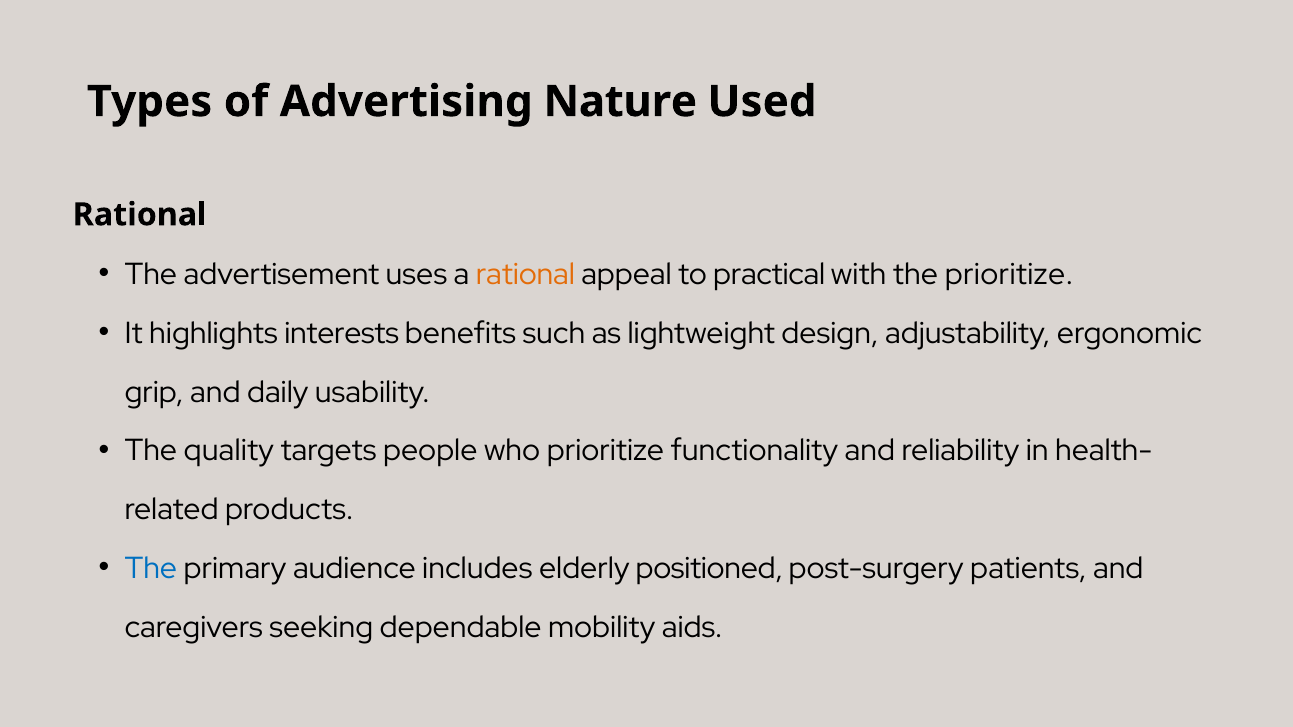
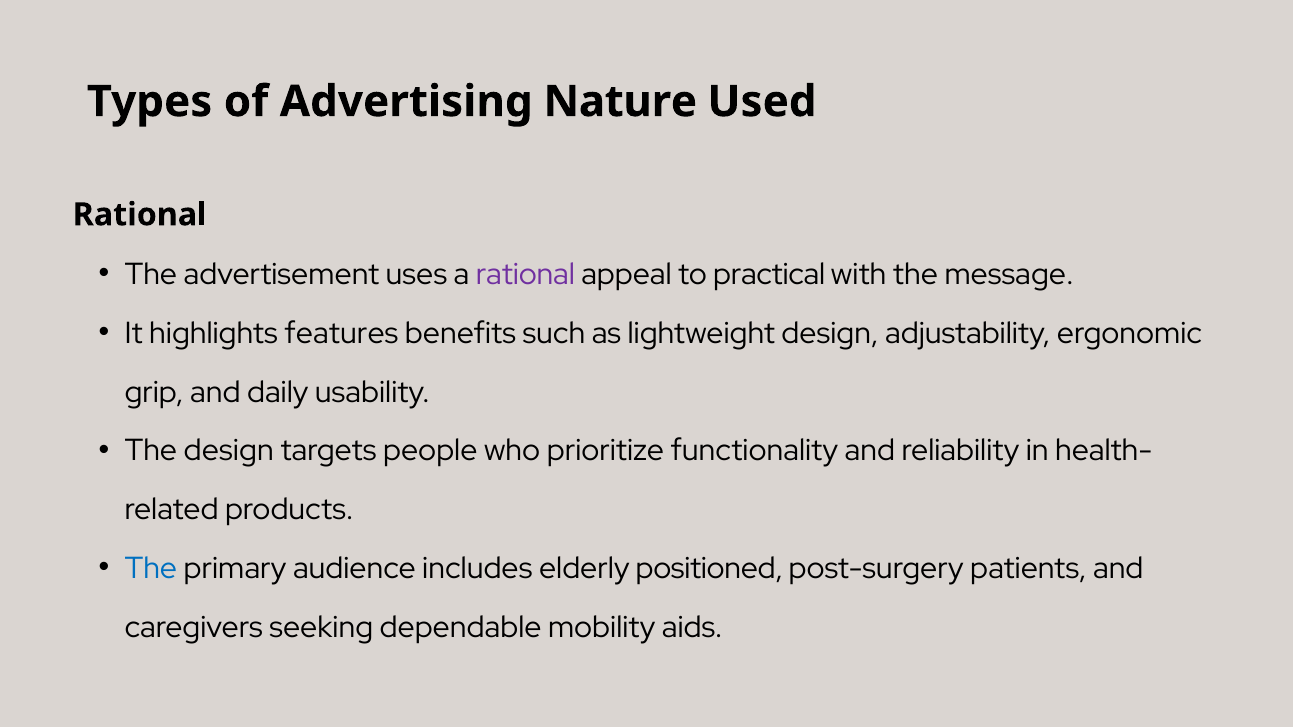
rational colour: orange -> purple (525, 275)
the prioritize: prioritize -> message (1009, 275)
interests: interests -> features (341, 333)
The quality: quality -> design (229, 451)
